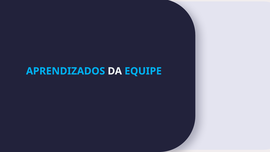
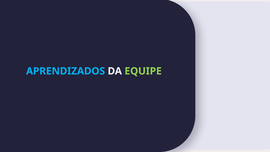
EQUIPE colour: light blue -> light green (143, 71)
